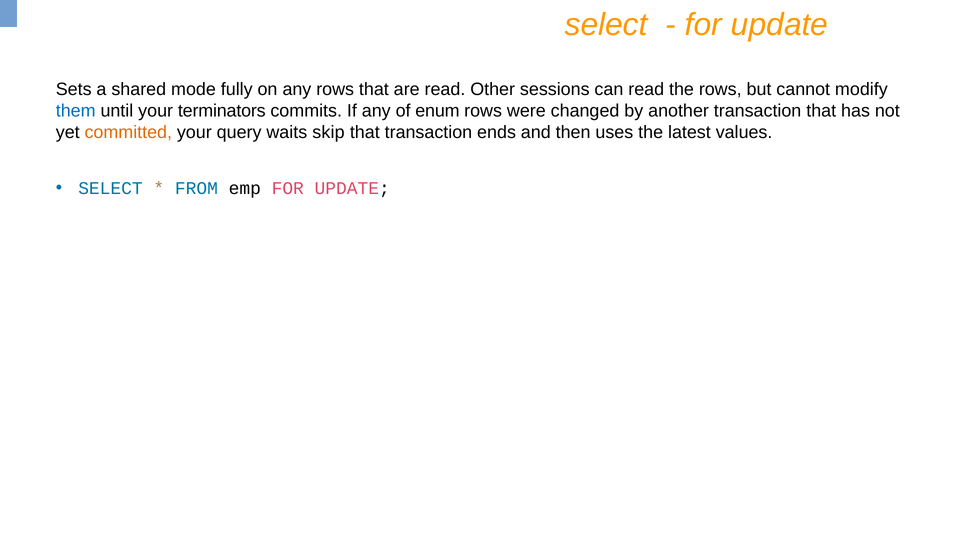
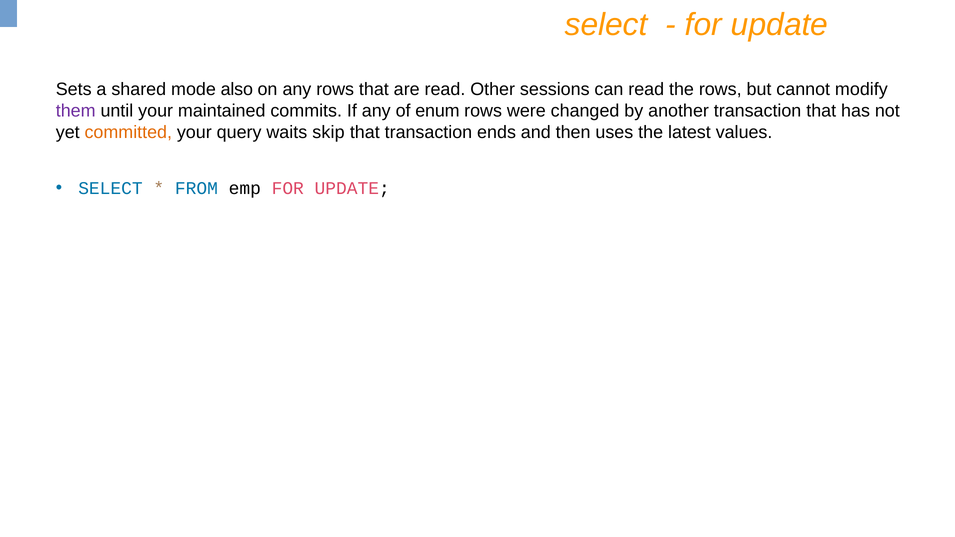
fully: fully -> also (237, 89)
them colour: blue -> purple (76, 111)
terminators: terminators -> maintained (222, 111)
